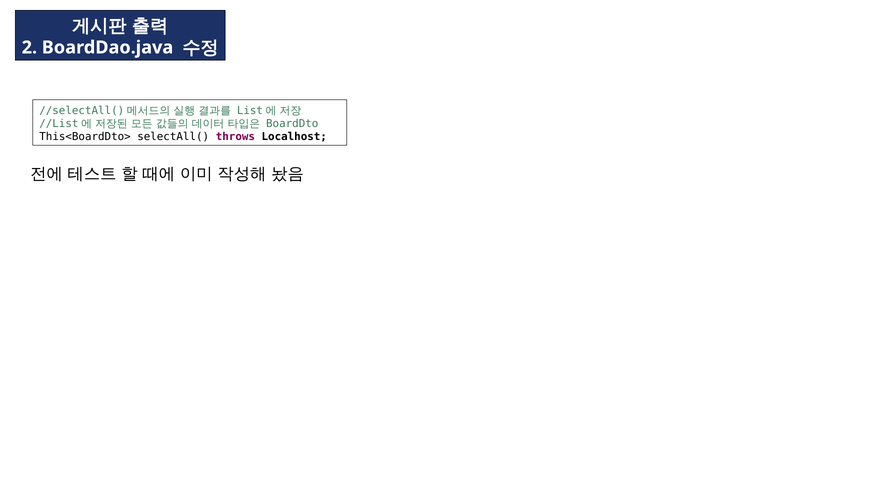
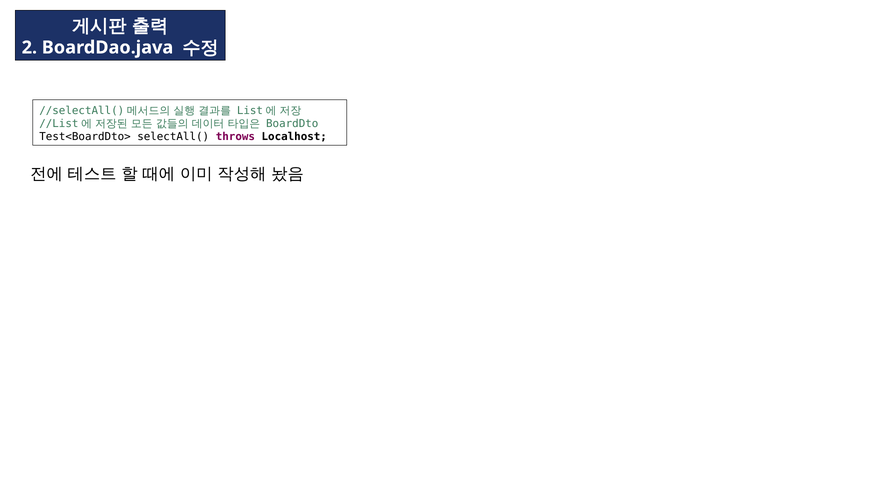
This<BoardDto>: This<BoardDto> -> Test<BoardDto> (85, 136)
